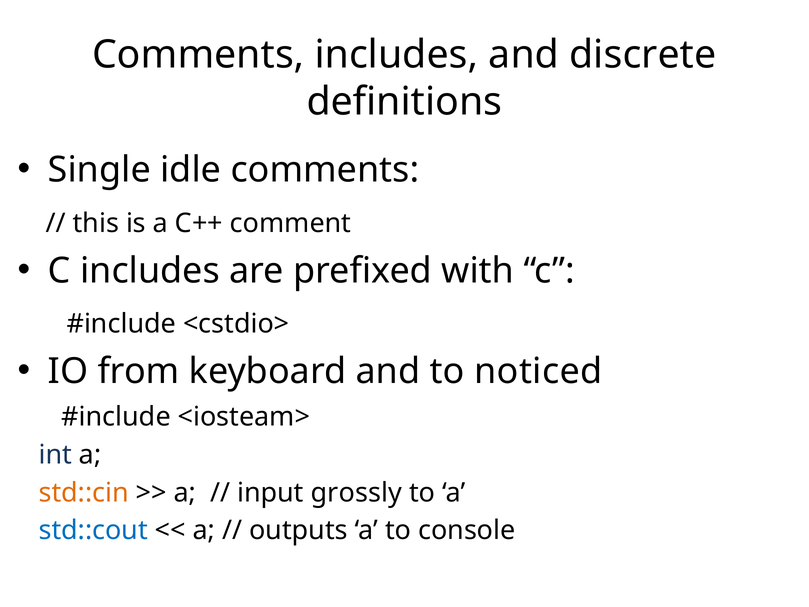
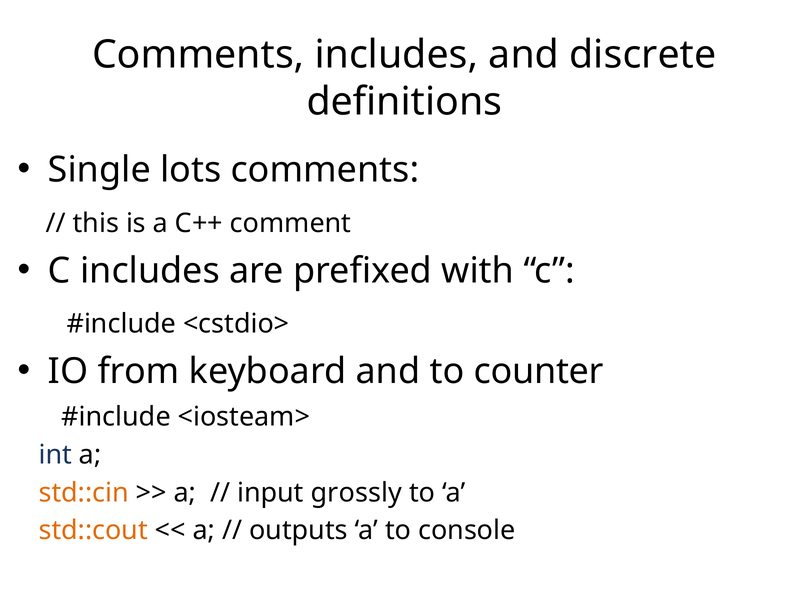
idle: idle -> lots (191, 170)
noticed: noticed -> counter (539, 371)
std::cout colour: blue -> orange (93, 530)
